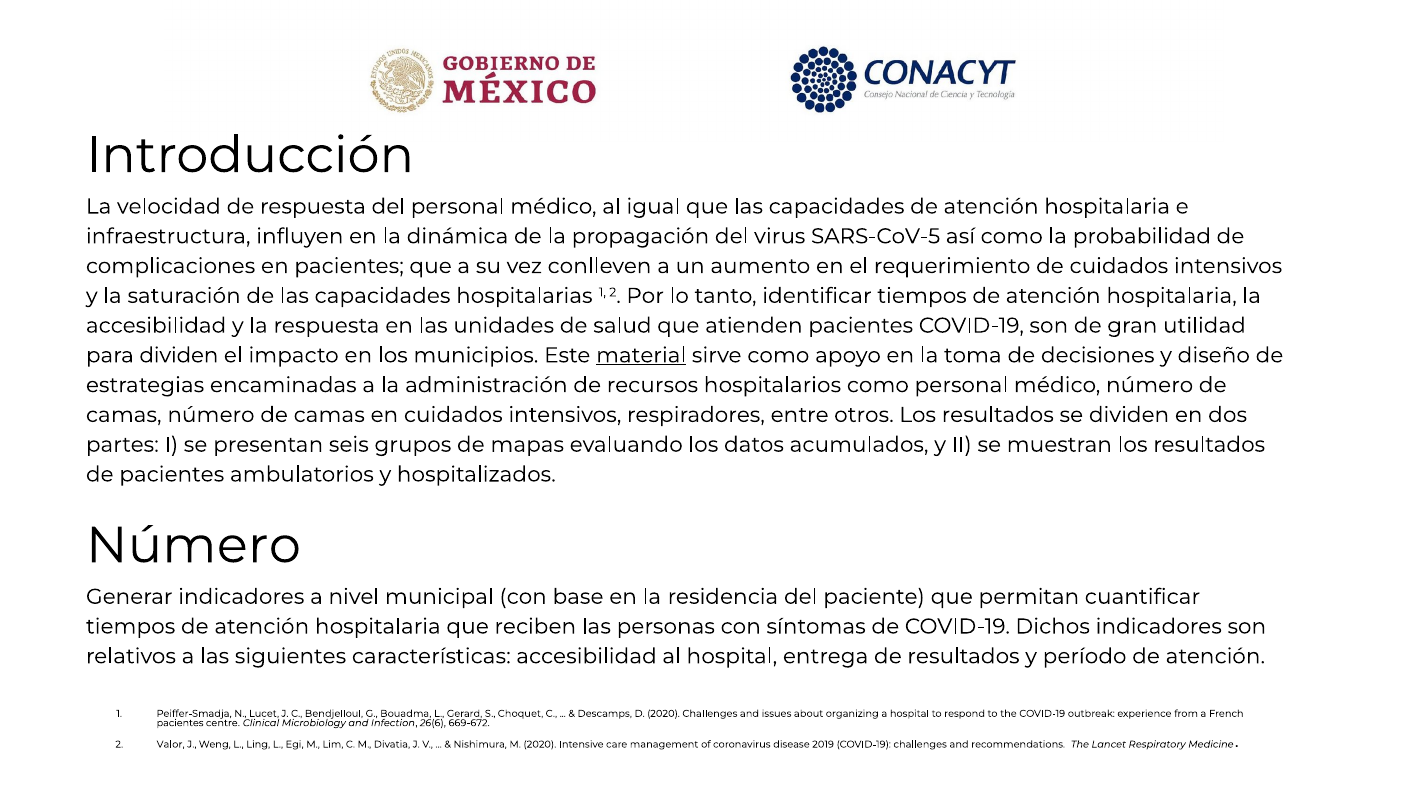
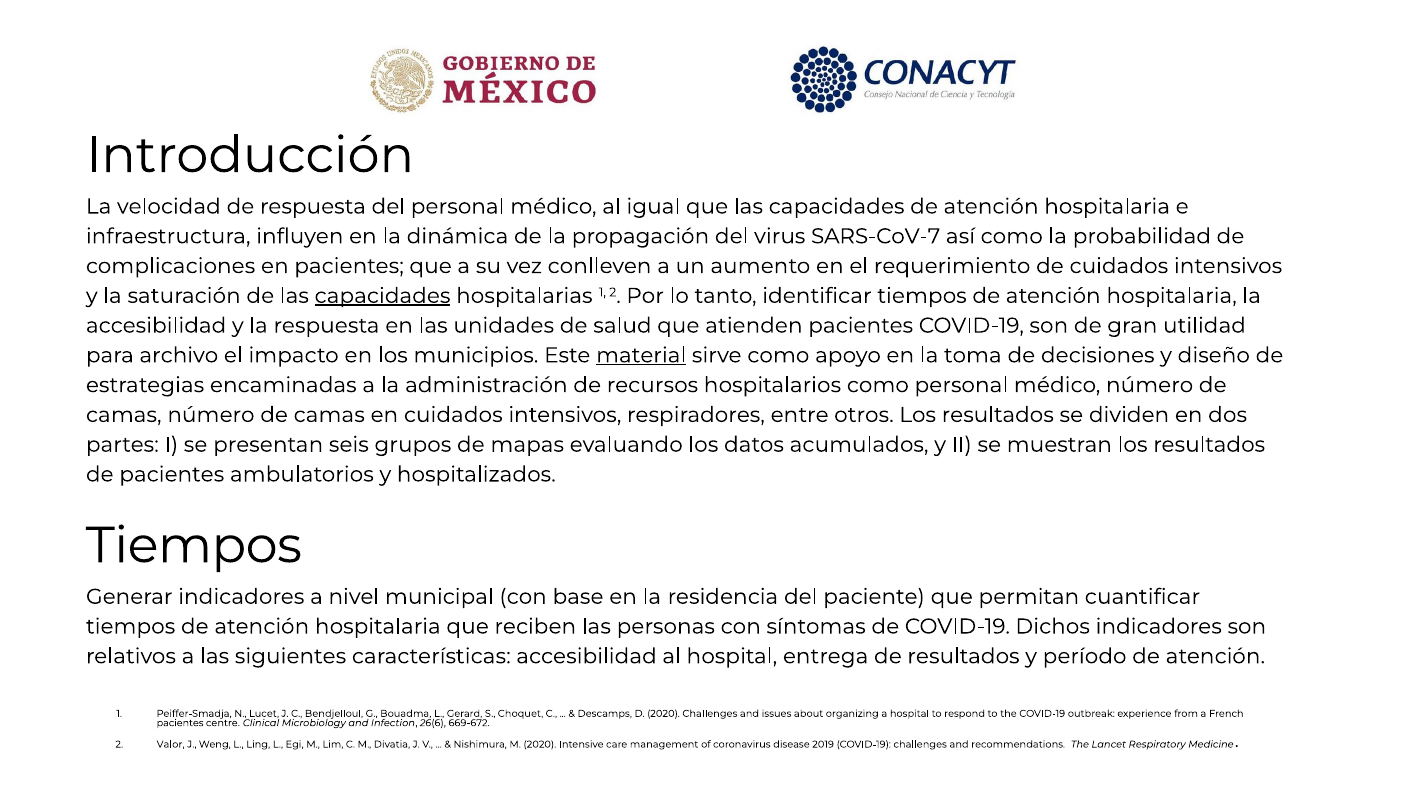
SARS-CoV-5: SARS-CoV-5 -> SARS-CoV-7 (876, 236)
capacidades underline: none -> present (383, 296)
para dividen: dividen -> archivo (179, 355)
Número: Número -> Tiempos (194, 545)
